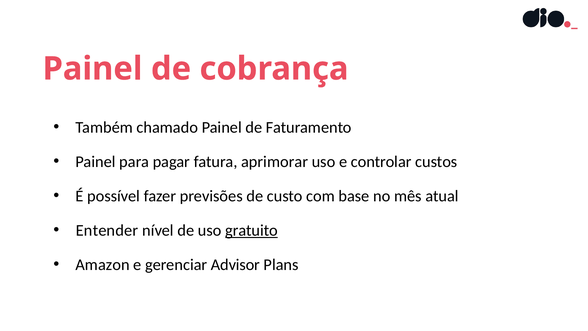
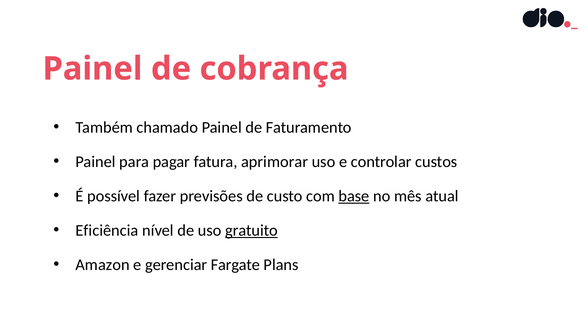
base underline: none -> present (354, 196)
Entender: Entender -> Eficiência (107, 230)
Advisor: Advisor -> Fargate (235, 265)
